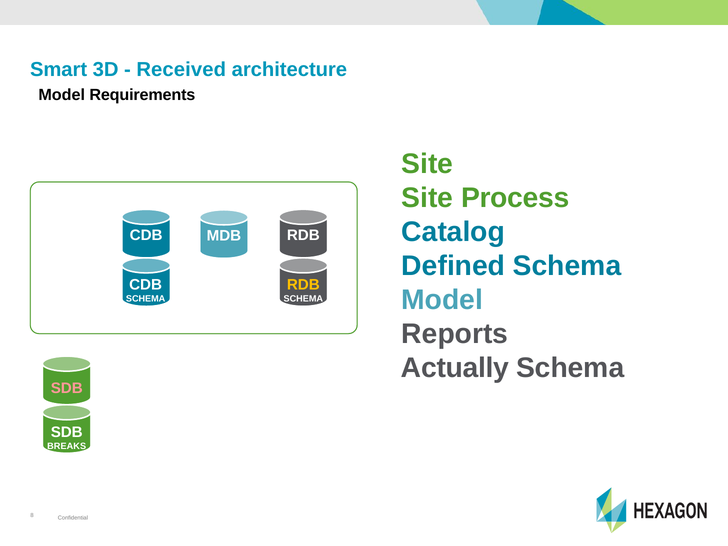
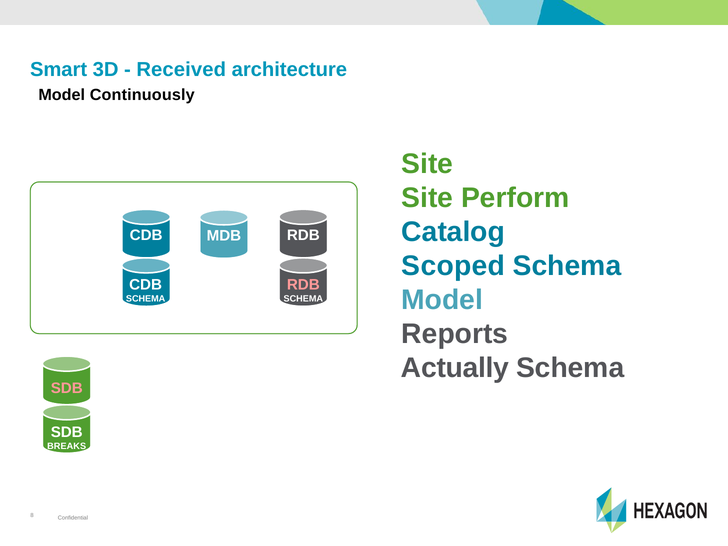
Requirements: Requirements -> Continuously (142, 95)
Process: Process -> Perform (515, 198)
Defined: Defined -> Scoped (453, 266)
RDB colour: yellow -> pink (303, 285)
